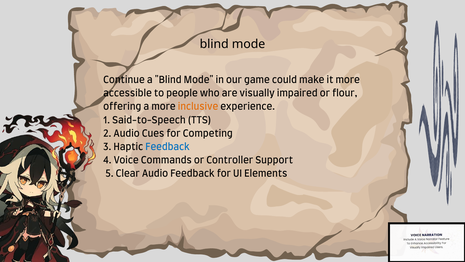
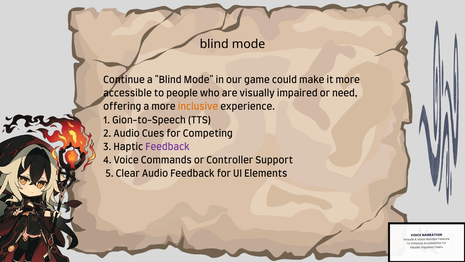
flour: flour -> need (345, 93)
Said-to-Speech: Said-to-Speech -> Gion-to-Speech (149, 120)
Feedback colour: blue -> purple (168, 147)
